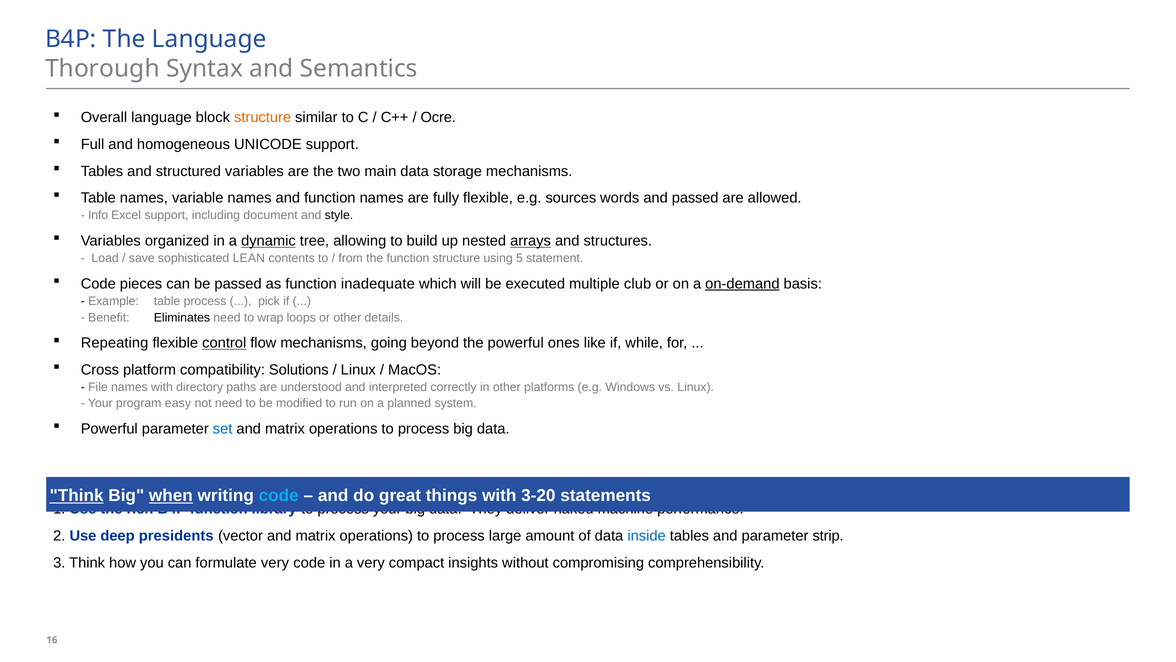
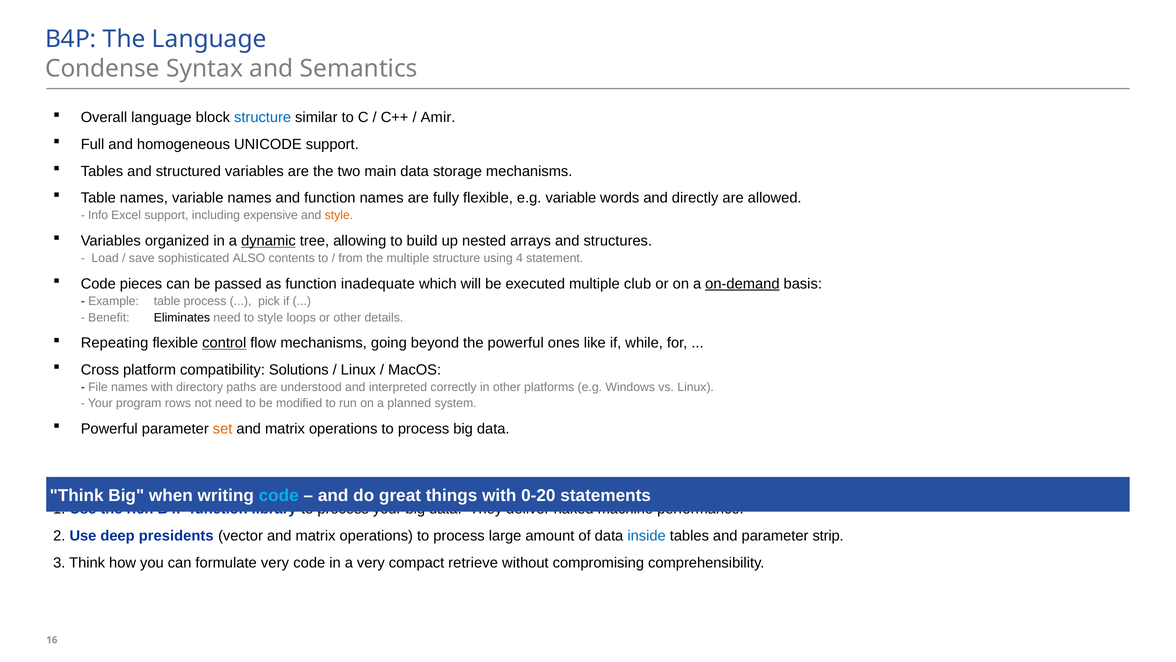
Thorough: Thorough -> Condense (102, 68)
structure colour: orange -> blue (263, 118)
Ocre: Ocre -> Amir (438, 118)
e.g sources: sources -> variable (571, 198)
and passed: passed -> directly (695, 198)
document: document -> expensive (271, 215)
style colour: black -> orange (339, 215)
arrays underline: present -> none (531, 241)
LEAN: LEAN -> ALSO (249, 258)
the function: function -> multiple (408, 258)
5: 5 -> 4 (519, 258)
to wrap: wrap -> style (270, 317)
easy: easy -> rows (178, 403)
set colour: blue -> orange (223, 429)
Think underline: present -> none (77, 495)
when underline: present -> none (171, 495)
3-20: 3-20 -> 0-20 (538, 495)
insights: insights -> retrieve (473, 562)
